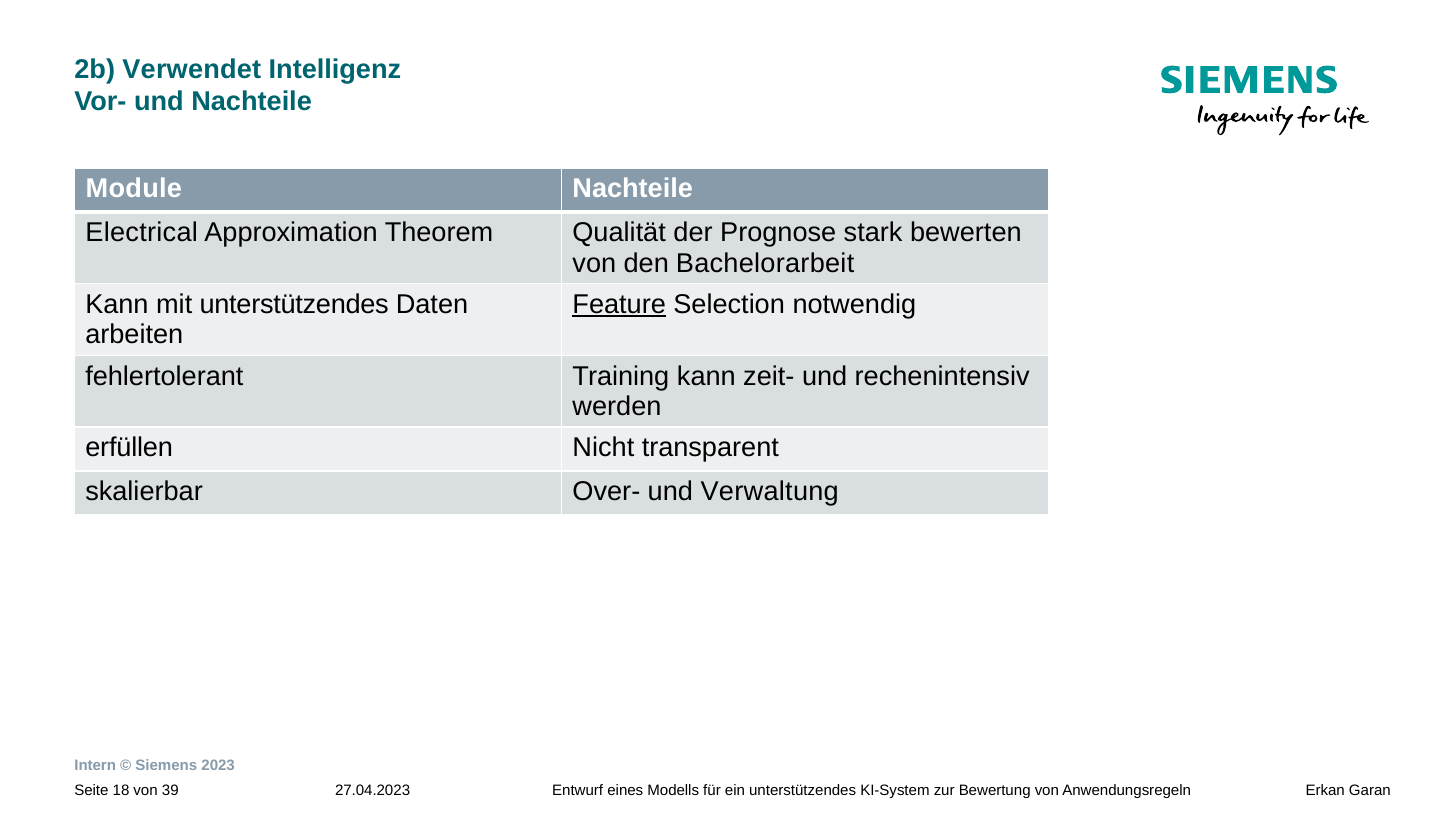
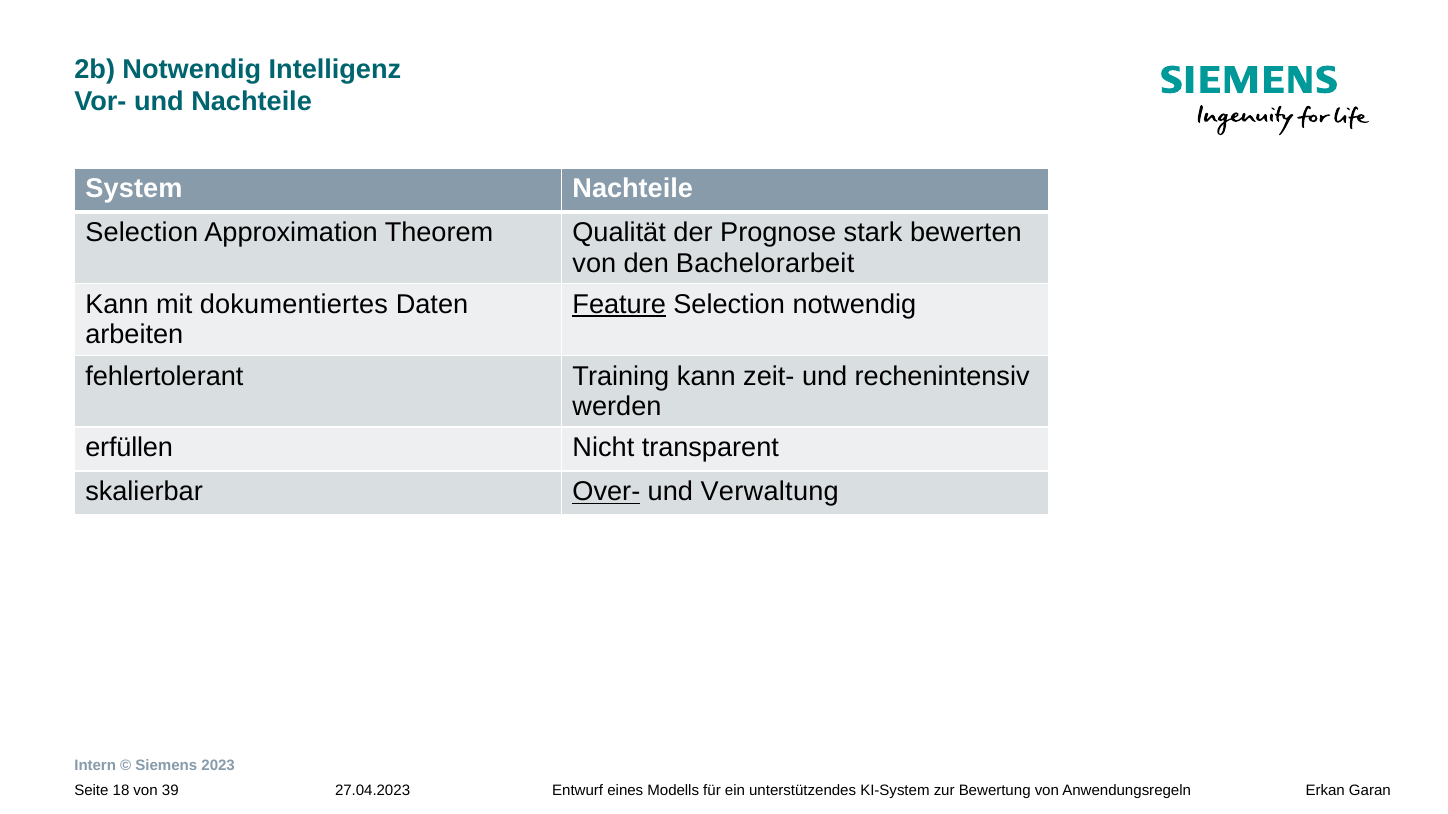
2b Verwendet: Verwendet -> Notwendig (192, 69)
Module: Module -> System (134, 189)
Electrical: Electrical -> Selection (142, 233)
mit unterstützendes: unterstützendes -> dokumentiertes (294, 305)
Over- underline: none -> present (606, 492)
